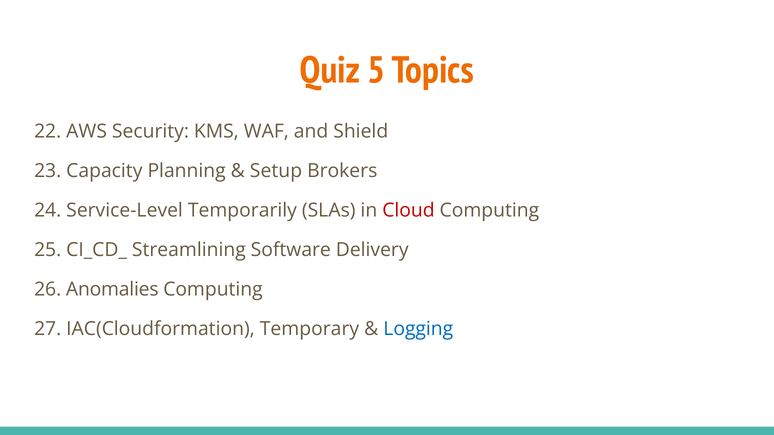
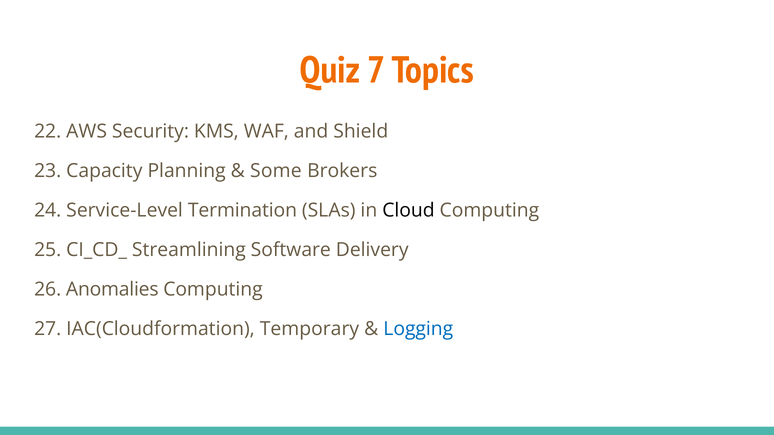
5: 5 -> 7 (376, 71)
Setup: Setup -> Some (276, 171)
Temporarily: Temporarily -> Termination (242, 211)
Cloud colour: red -> black (408, 211)
